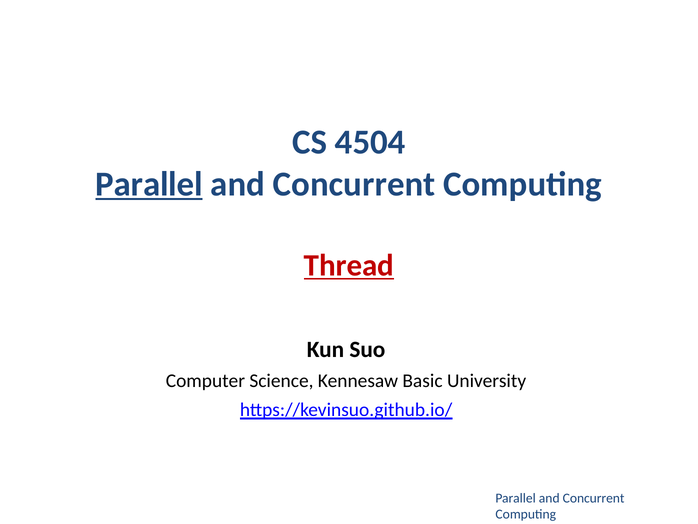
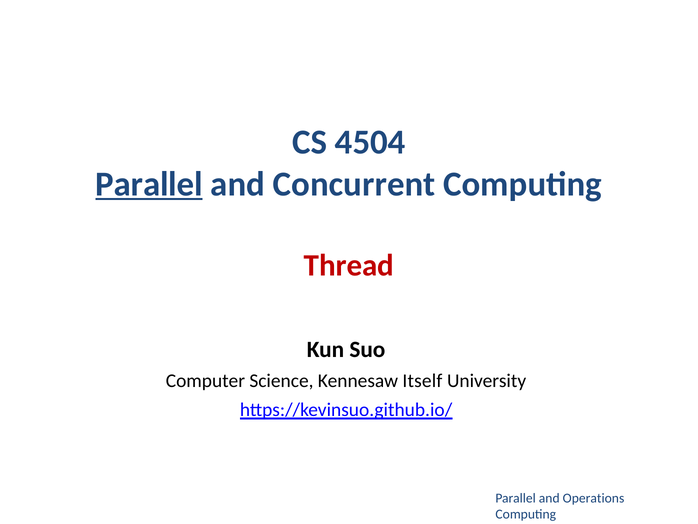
Thread underline: present -> none (349, 265)
Basic: Basic -> Itself (422, 381)
Concurrent: Concurrent -> Operations (594, 498)
